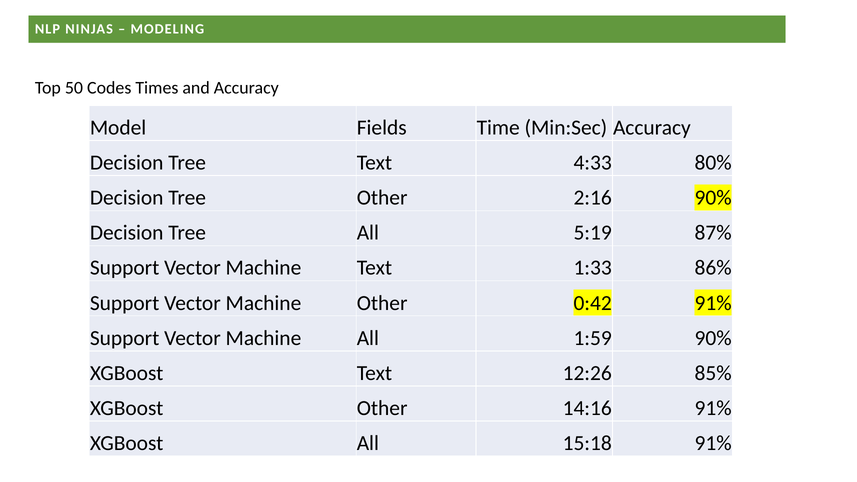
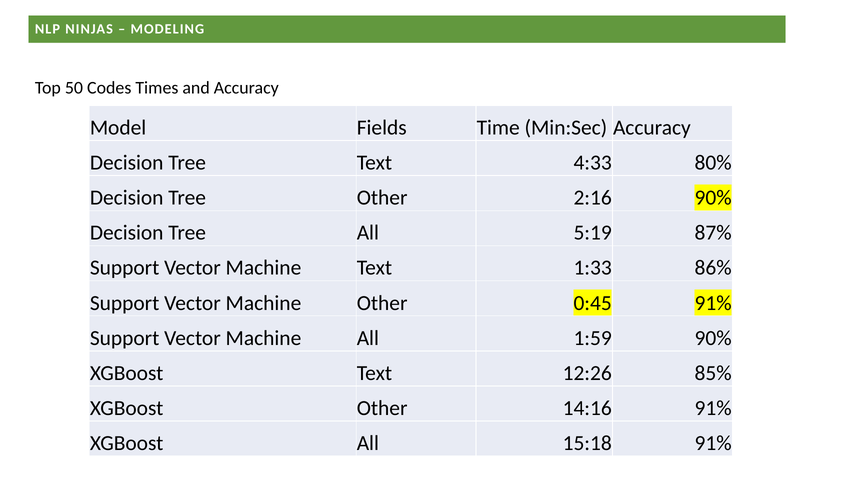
0:42: 0:42 -> 0:45 (593, 303)
